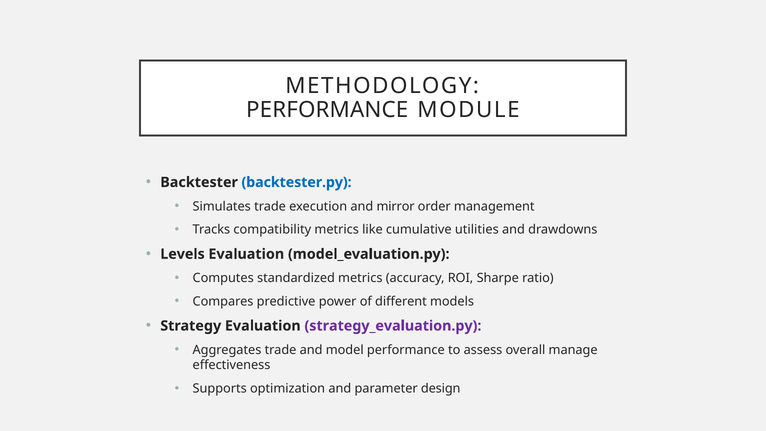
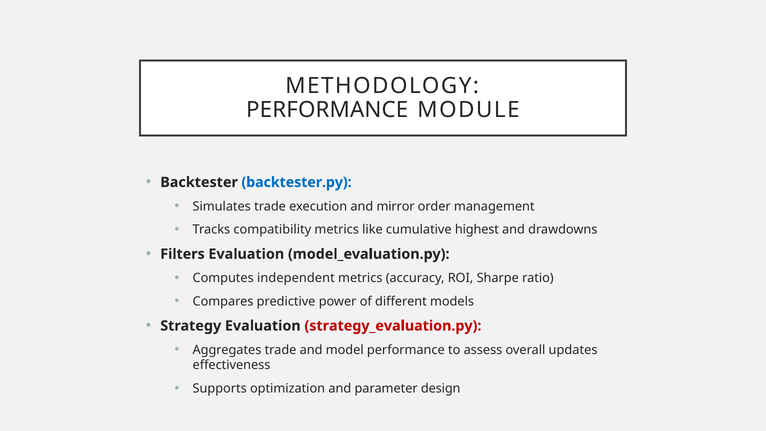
utilities: utilities -> highest (477, 230)
Levels: Levels -> Filters (183, 254)
standardized: standardized -> independent (296, 278)
strategy_evaluation.py colour: purple -> red (393, 326)
manage: manage -> updates (573, 350)
